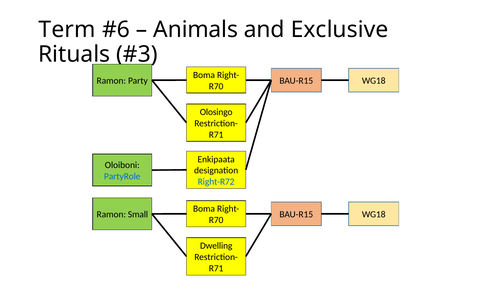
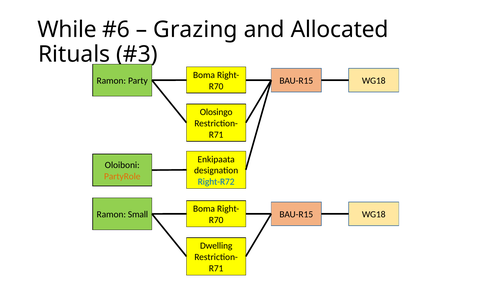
Term: Term -> While (67, 30)
Animals: Animals -> Grazing (195, 30)
Exclusive: Exclusive -> Allocated (340, 30)
PartyRole colour: blue -> orange (122, 176)
